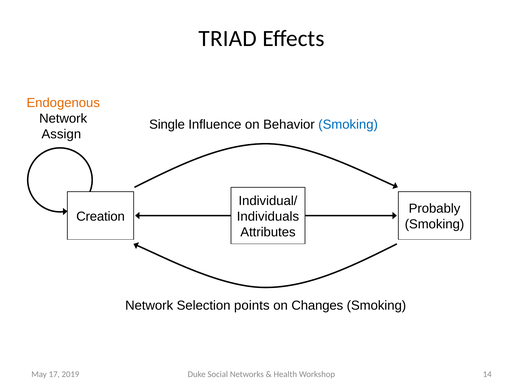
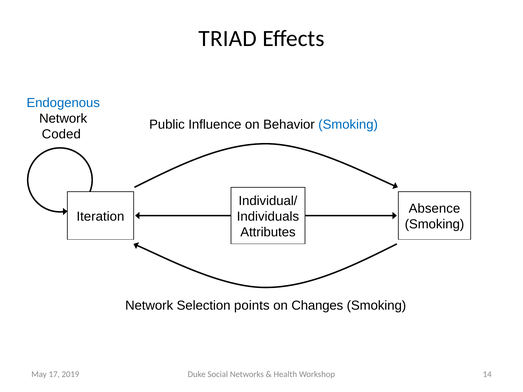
Endogenous colour: orange -> blue (63, 103)
Single: Single -> Public (167, 125)
Assign: Assign -> Coded (61, 134)
Probably: Probably -> Absence (434, 209)
Creation: Creation -> Iteration (100, 217)
